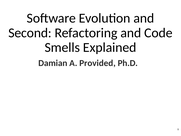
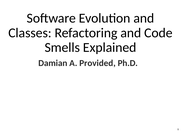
Second: Second -> Classes (30, 33)
